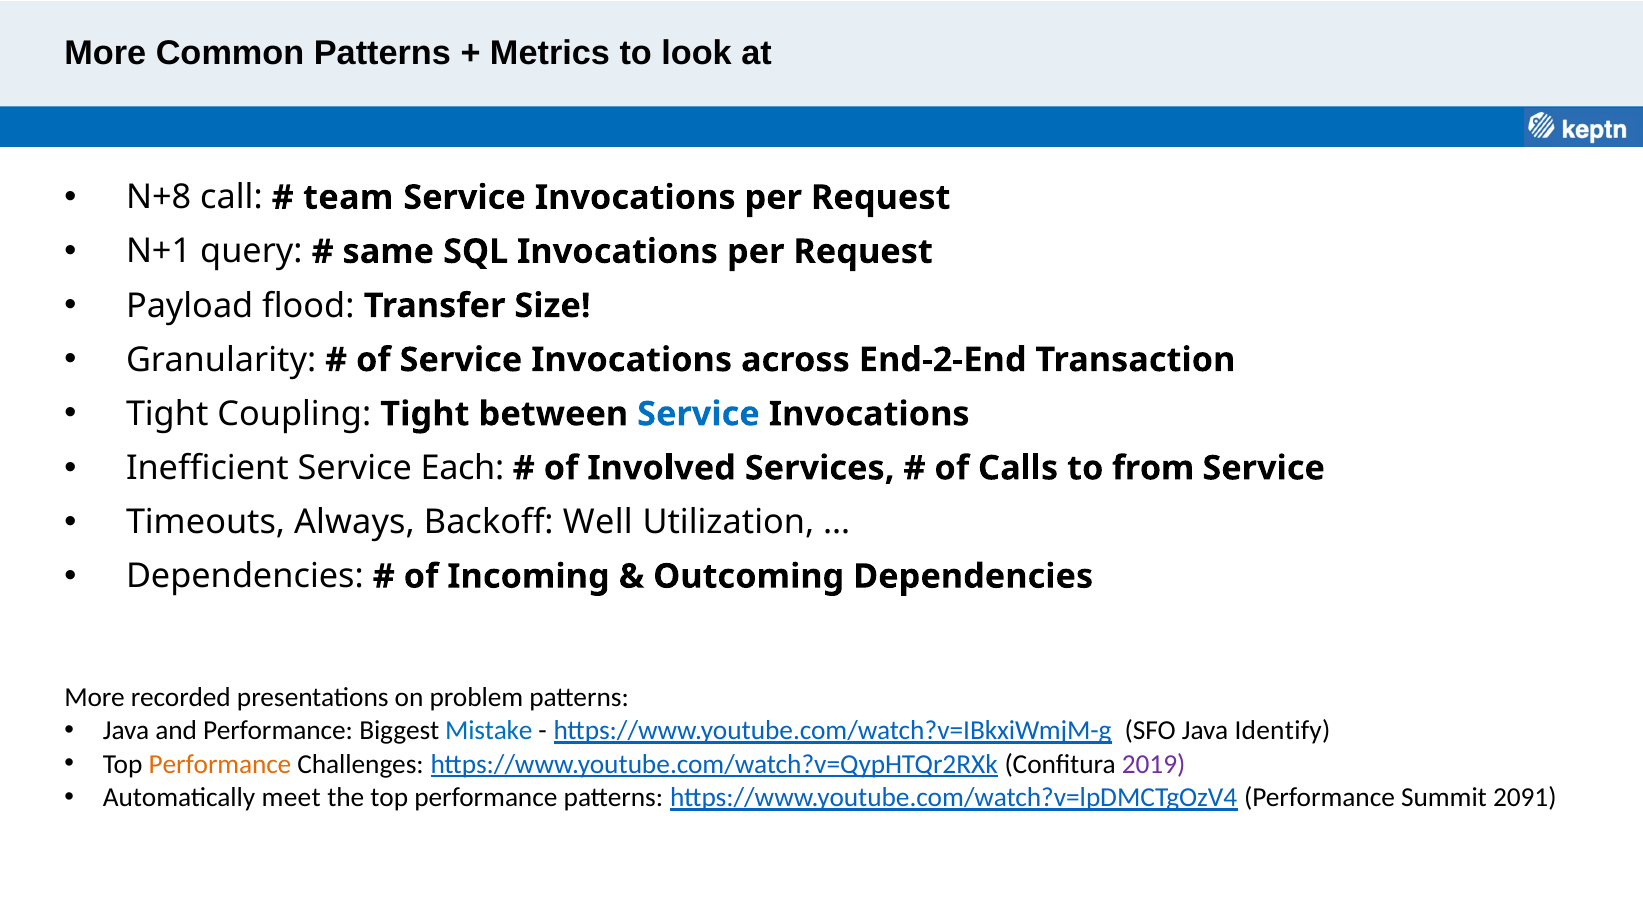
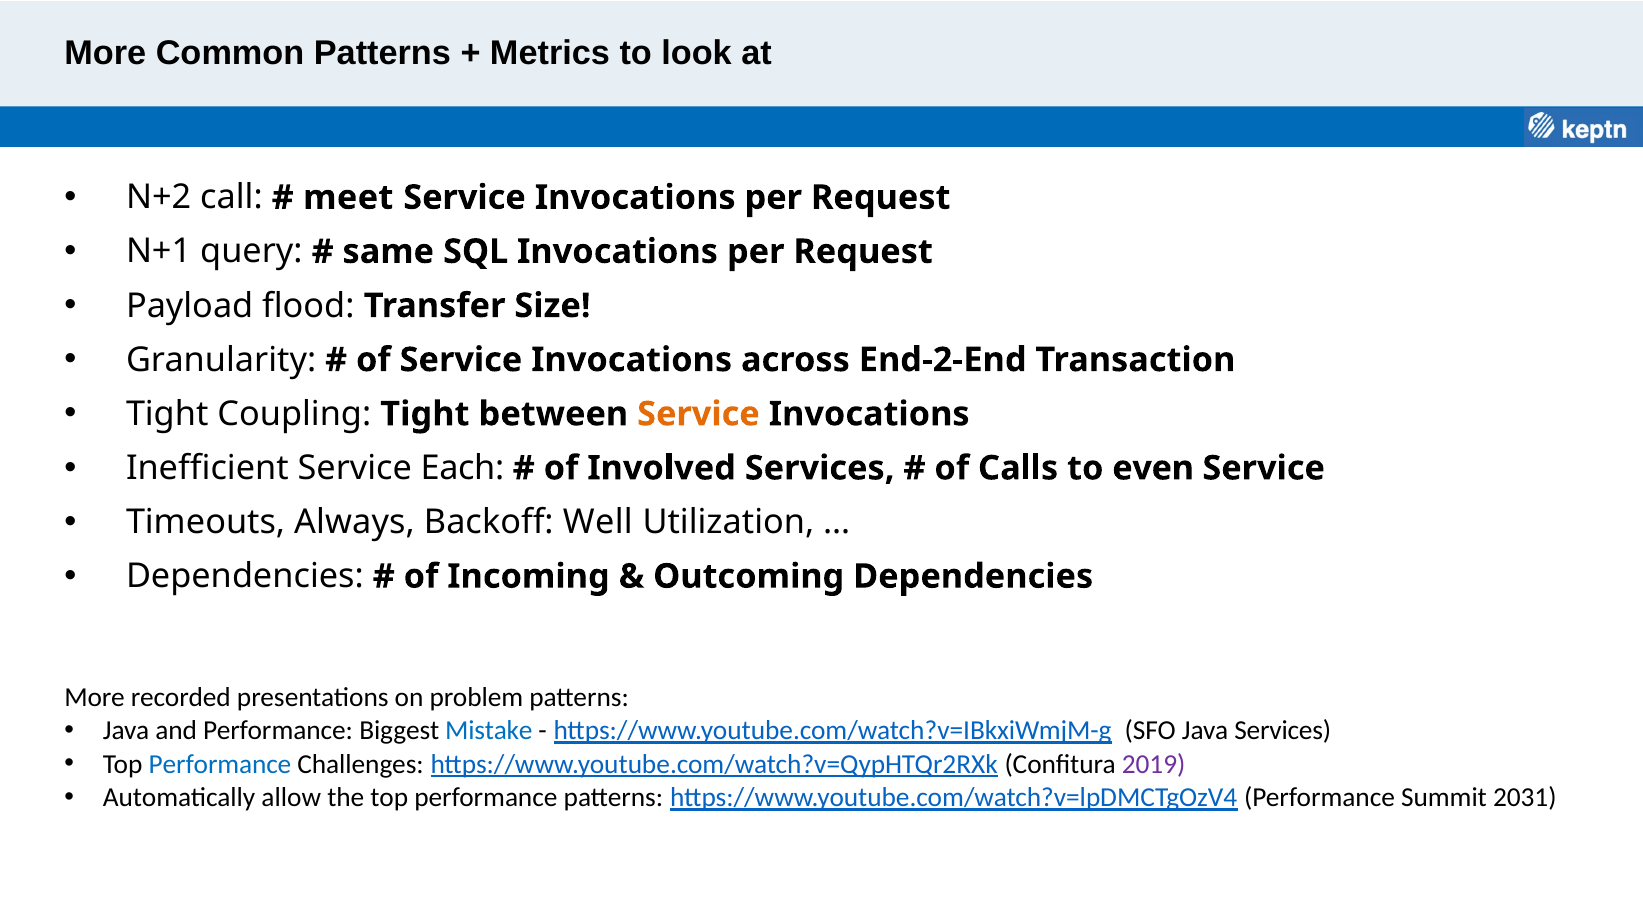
N+8: N+8 -> N+2 (159, 198)
team: team -> meet (348, 198)
Service colour: blue -> orange (698, 414)
from: from -> even (1153, 468)
Java Identify: Identify -> Services (1283, 731)
Performance colour: orange -> blue (220, 764)
meet: meet -> allow (291, 798)
2091: 2091 -> 2031 (1525, 798)
